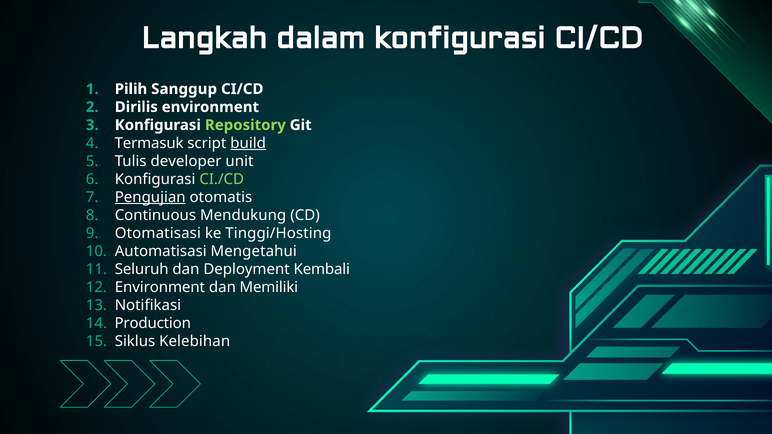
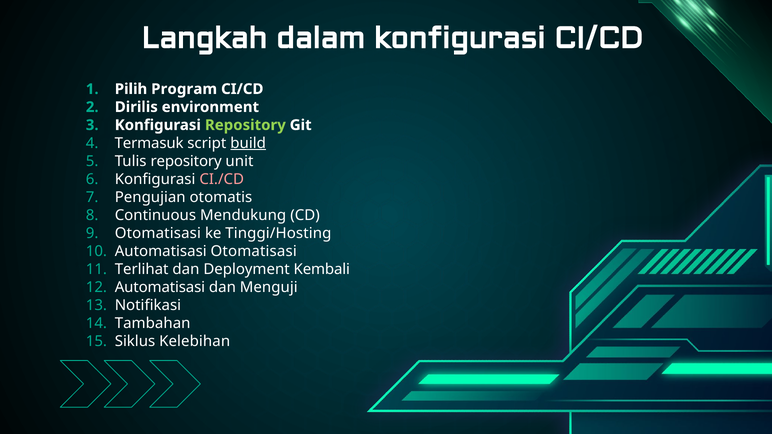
Sanggup: Sanggup -> Program (184, 89)
Tulis developer: developer -> repository (186, 161)
CI./CD colour: light green -> pink (222, 179)
Pengujian underline: present -> none (150, 197)
Automatisasi Mengetahui: Mengetahui -> Otomatisasi (254, 251)
Seluruh: Seluruh -> Terlihat (142, 269)
Environment: Environment -> Automatisasi (160, 287)
Memiliki: Memiliki -> Menguji (269, 287)
Production: Production -> Tambahan (153, 323)
